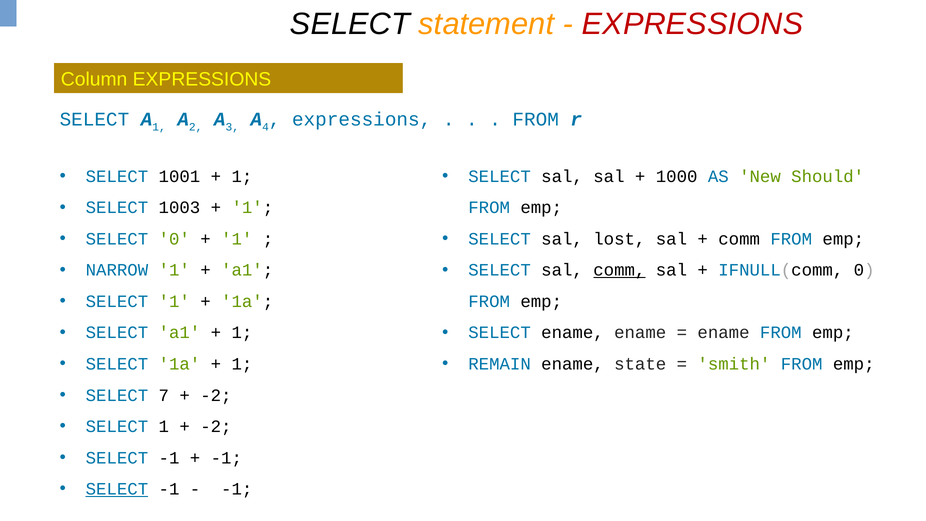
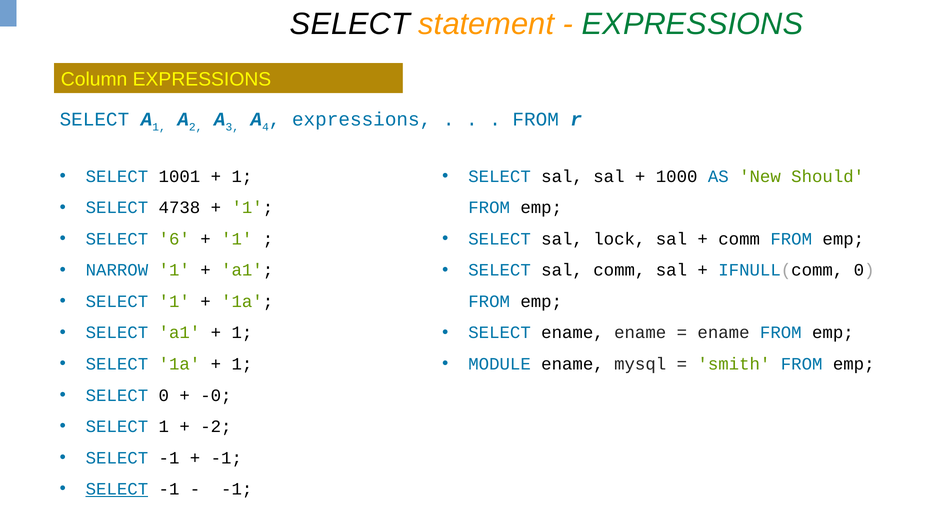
EXPRESSIONS colour: red -> green (692, 24)
1003: 1003 -> 4738 (179, 208)
SELECT 0: 0 -> 6 (174, 239)
lost: lost -> lock (619, 239)
comm underline: present -> none (619, 270)
REMAIN: REMAIN -> MODULE (500, 364)
state: state -> mysql (640, 364)
SELECT 7: 7 -> 0 (164, 395)
-2: -2 -> -0 (216, 395)
